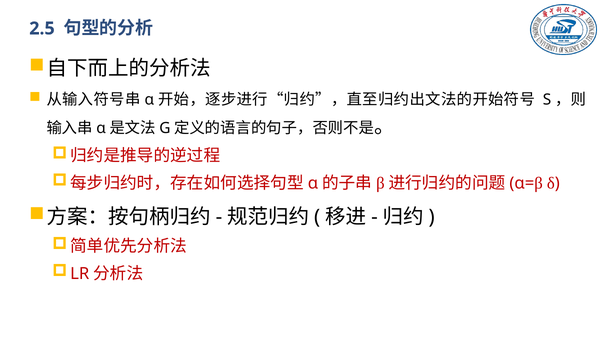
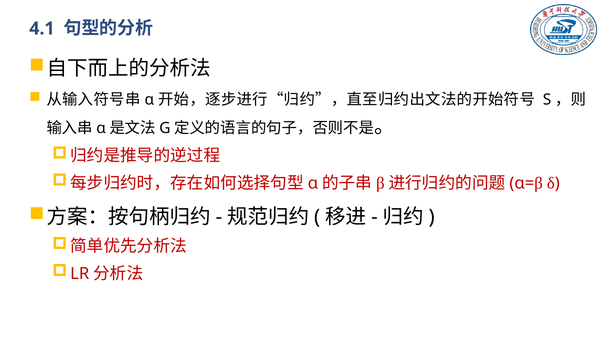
2.5: 2.5 -> 4.1 (42, 28)
